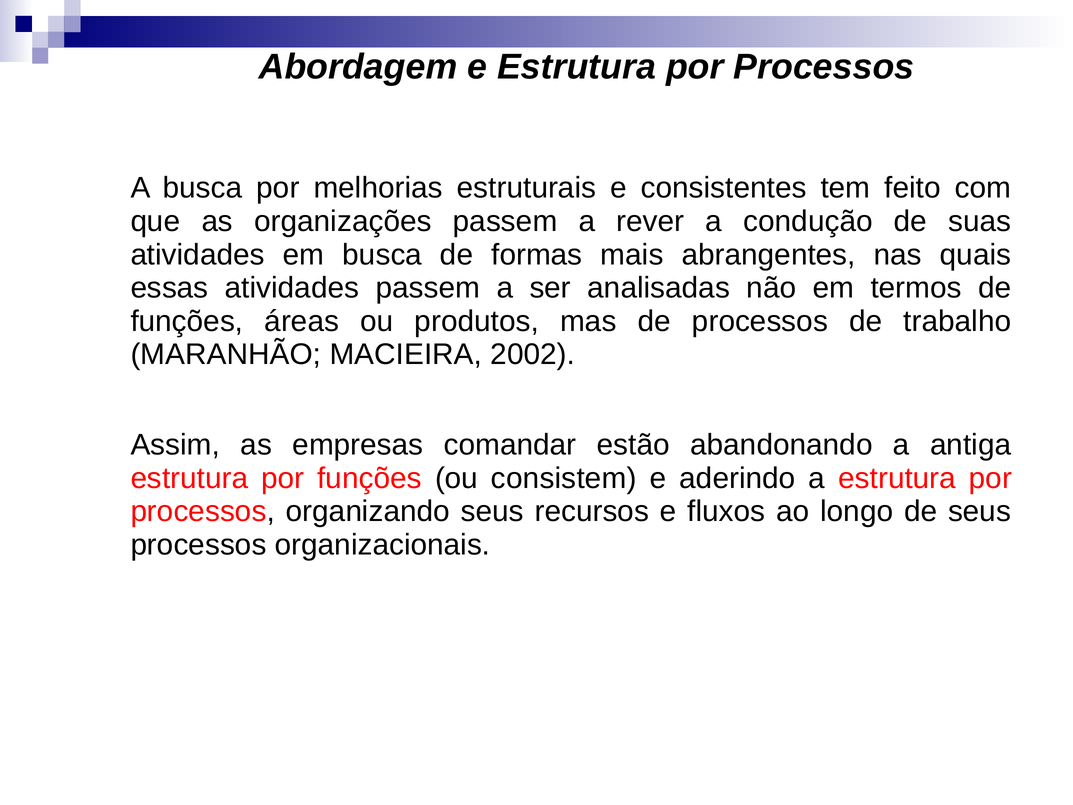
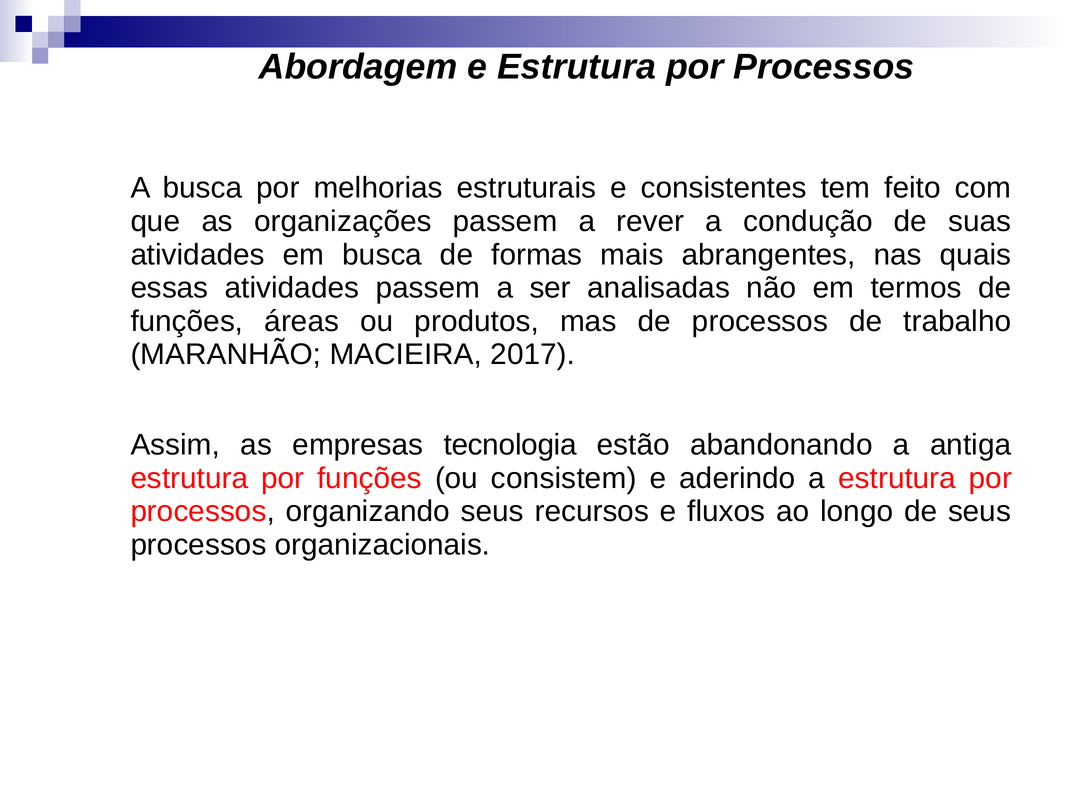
2002: 2002 -> 2017 (533, 355)
comandar: comandar -> tecnologia (510, 445)
